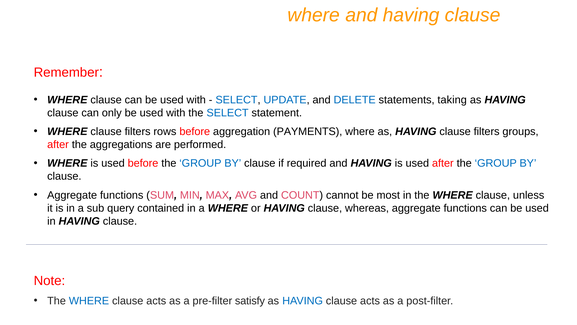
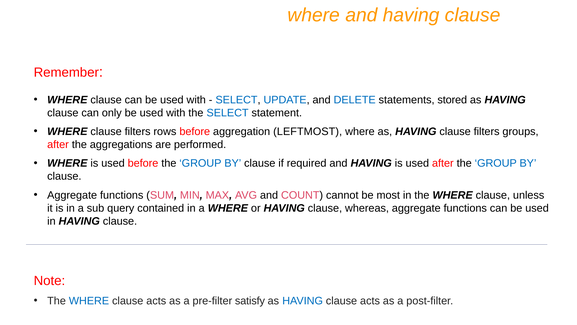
taking: taking -> stored (452, 100)
PAYMENTS: PAYMENTS -> LEFTMOST (308, 131)
